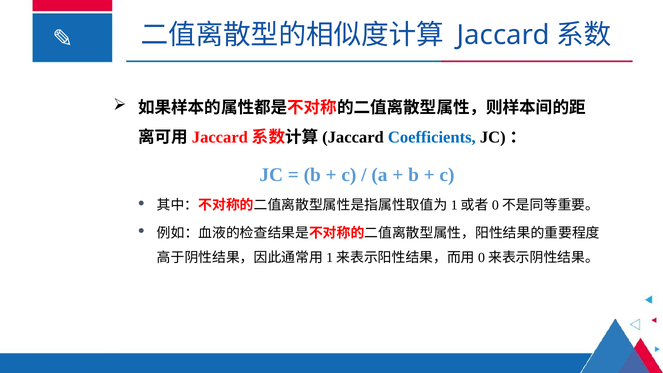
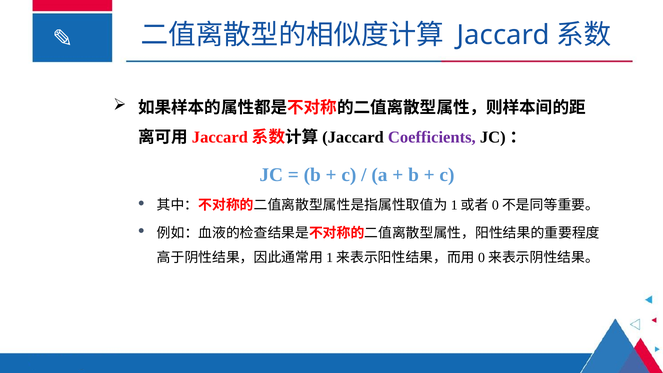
Coefficients colour: blue -> purple (432, 137)
